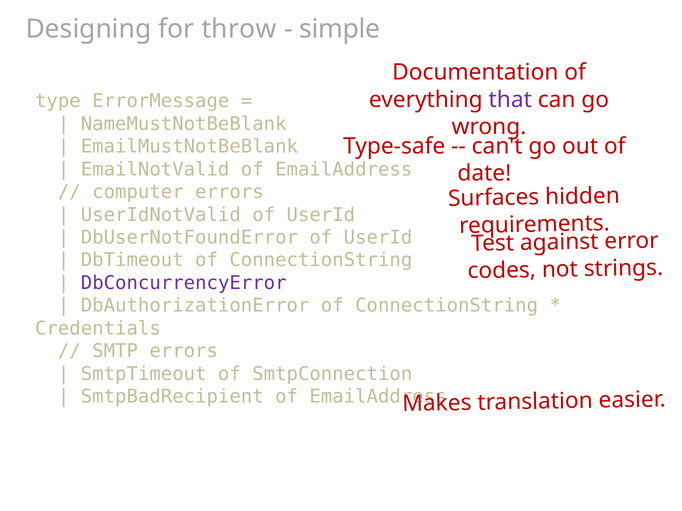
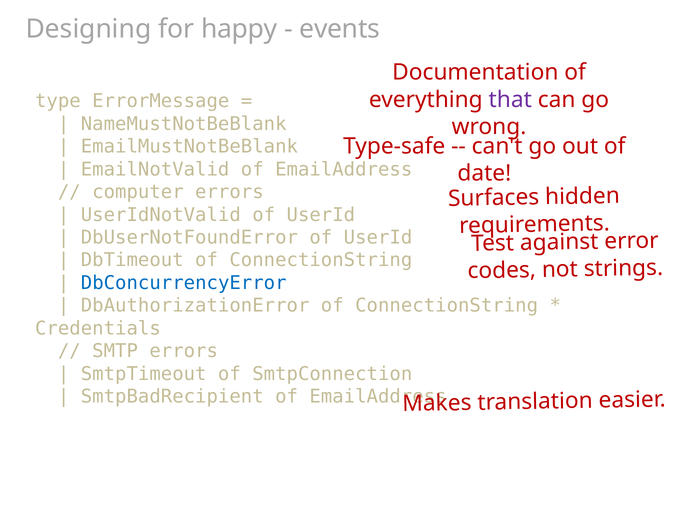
throw: throw -> happy (239, 29)
simple: simple -> events (340, 29)
DbConcurrencyError colour: purple -> blue (184, 283)
